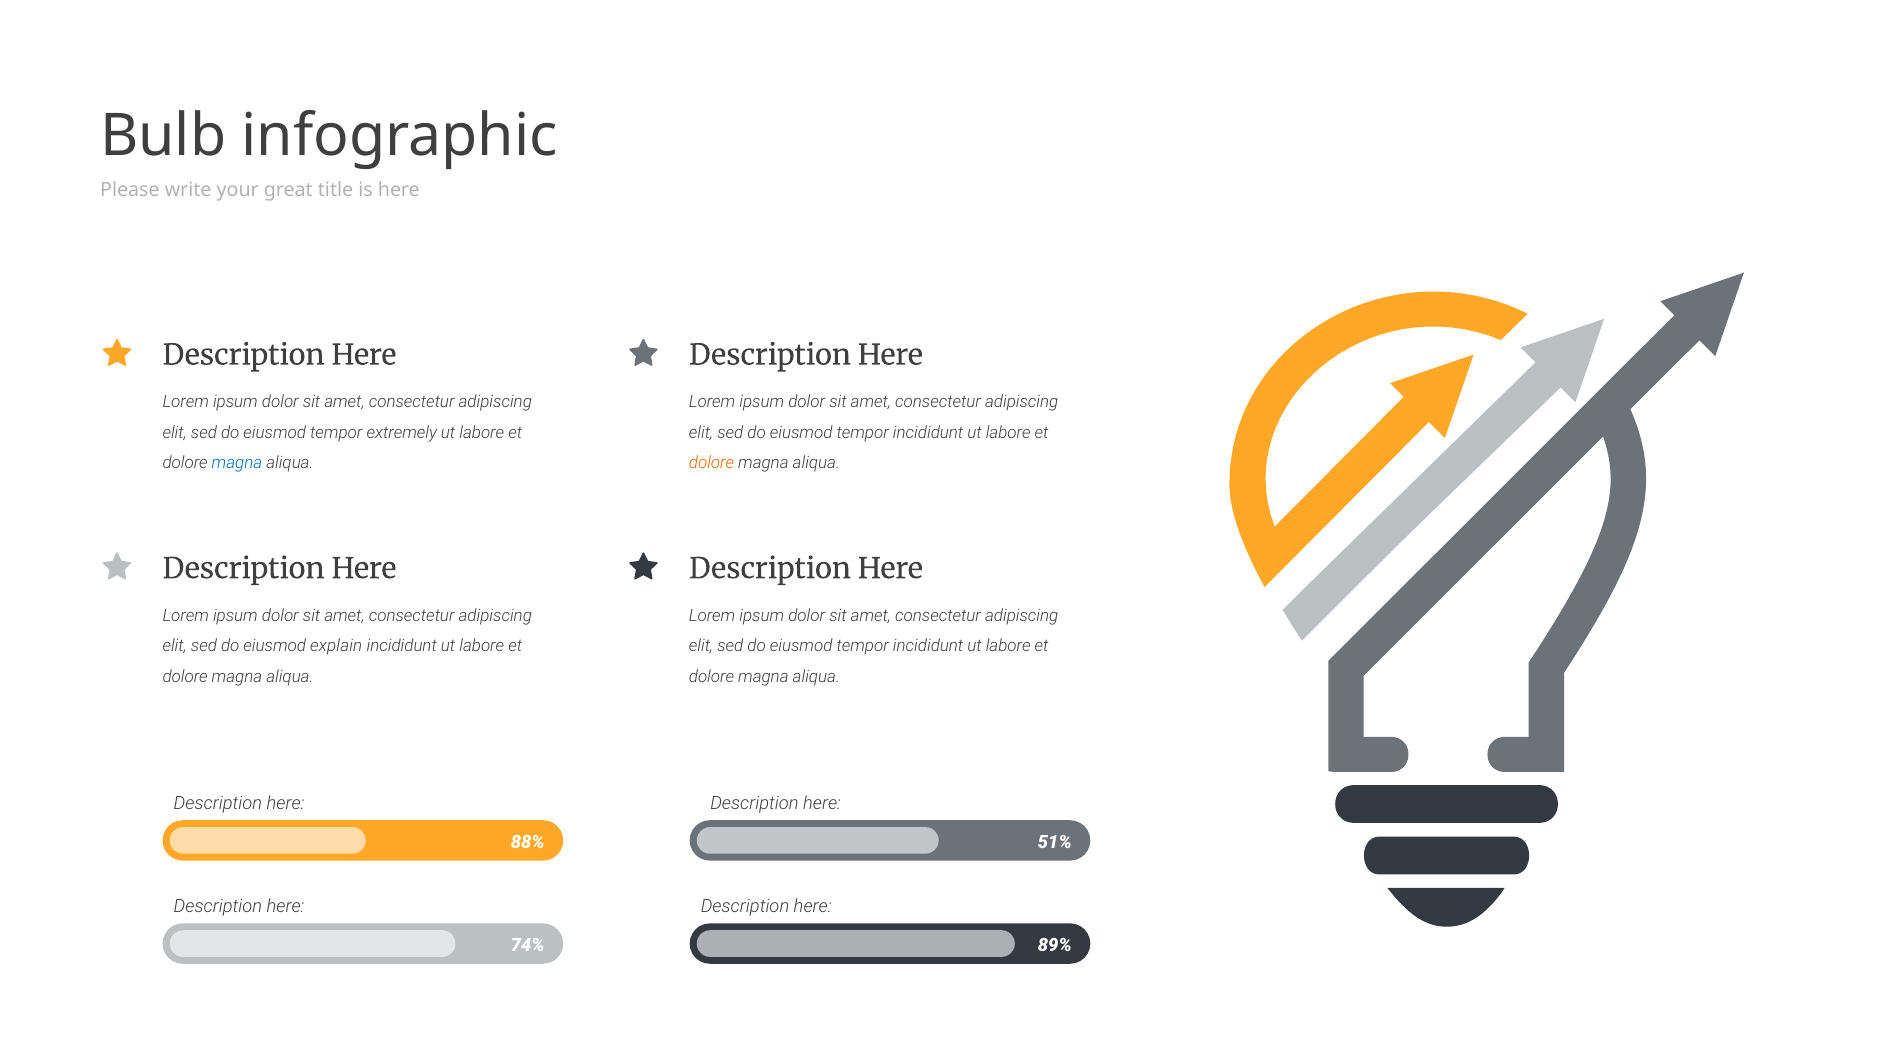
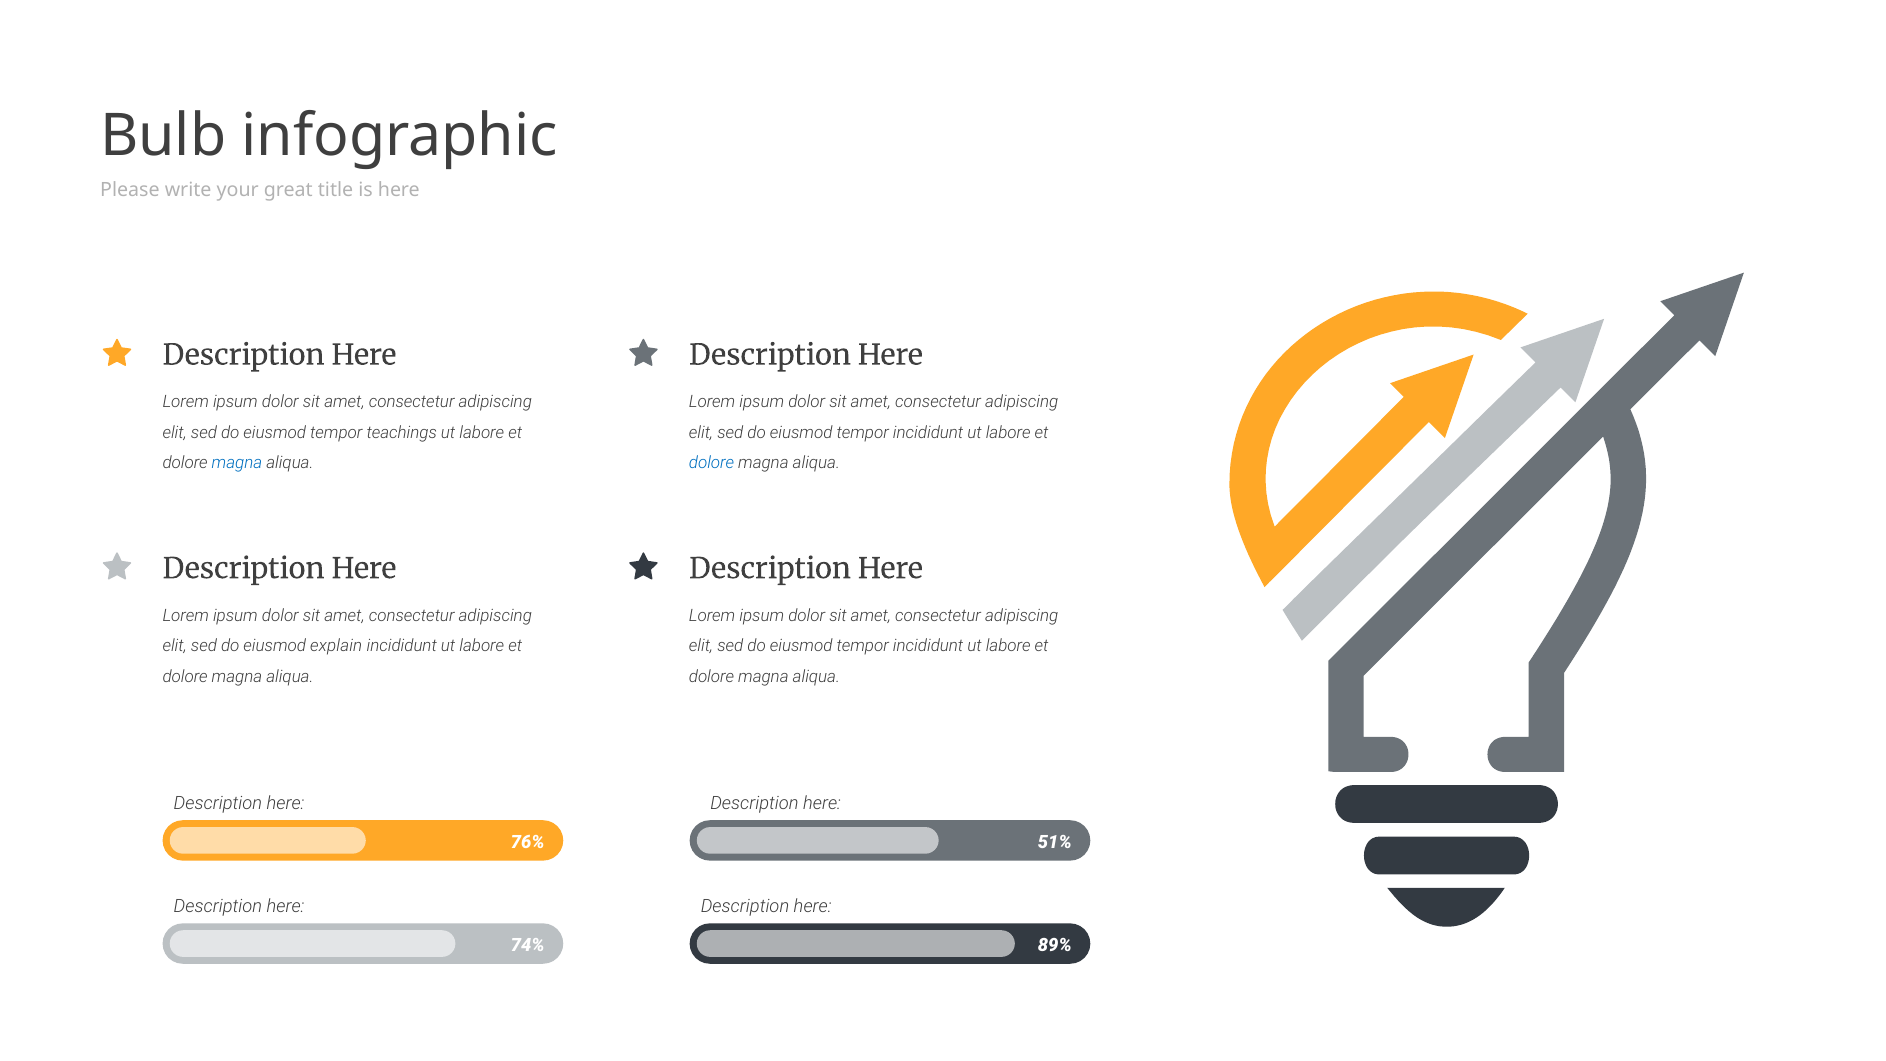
extremely: extremely -> teachings (402, 433)
dolore colour: orange -> blue (712, 463)
88%: 88% -> 76% (528, 842)
